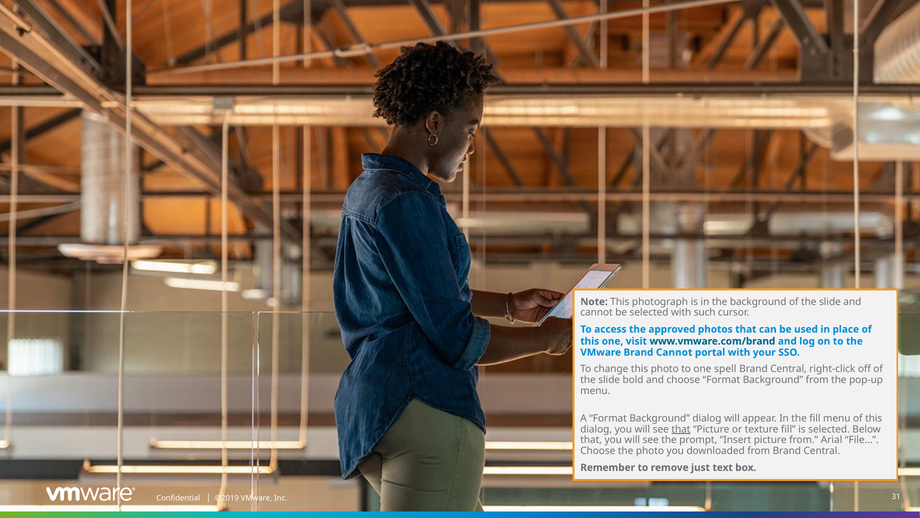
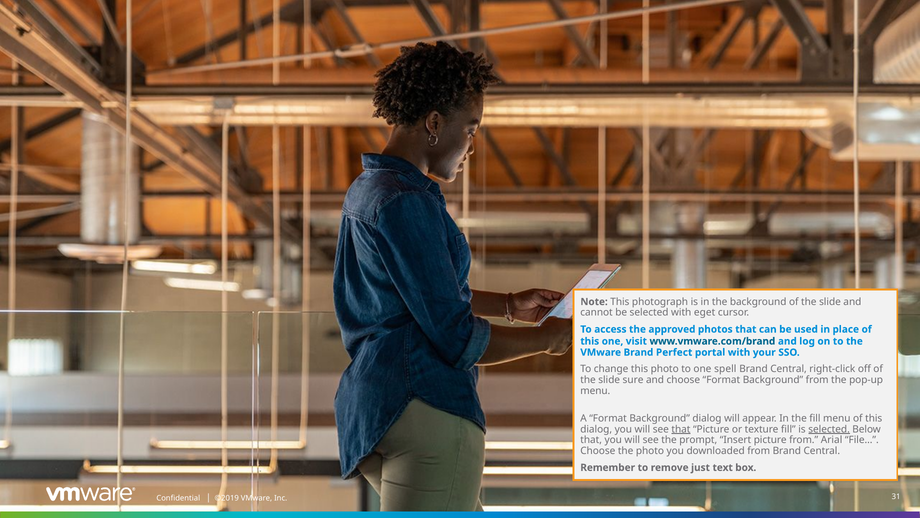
such: such -> eget (705, 312)
Brand Cannot: Cannot -> Perfect (674, 352)
bold: bold -> sure (633, 380)
selected underline: none -> present (829, 429)
